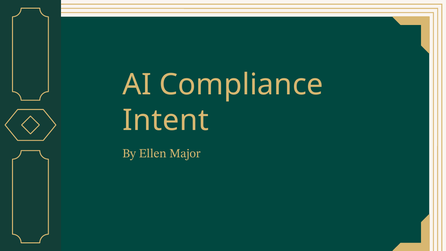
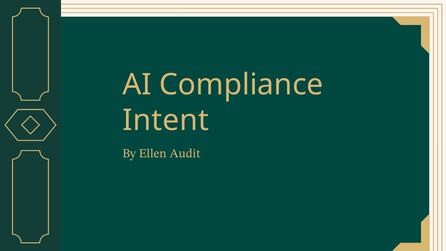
Major: Major -> Audit (185, 153)
